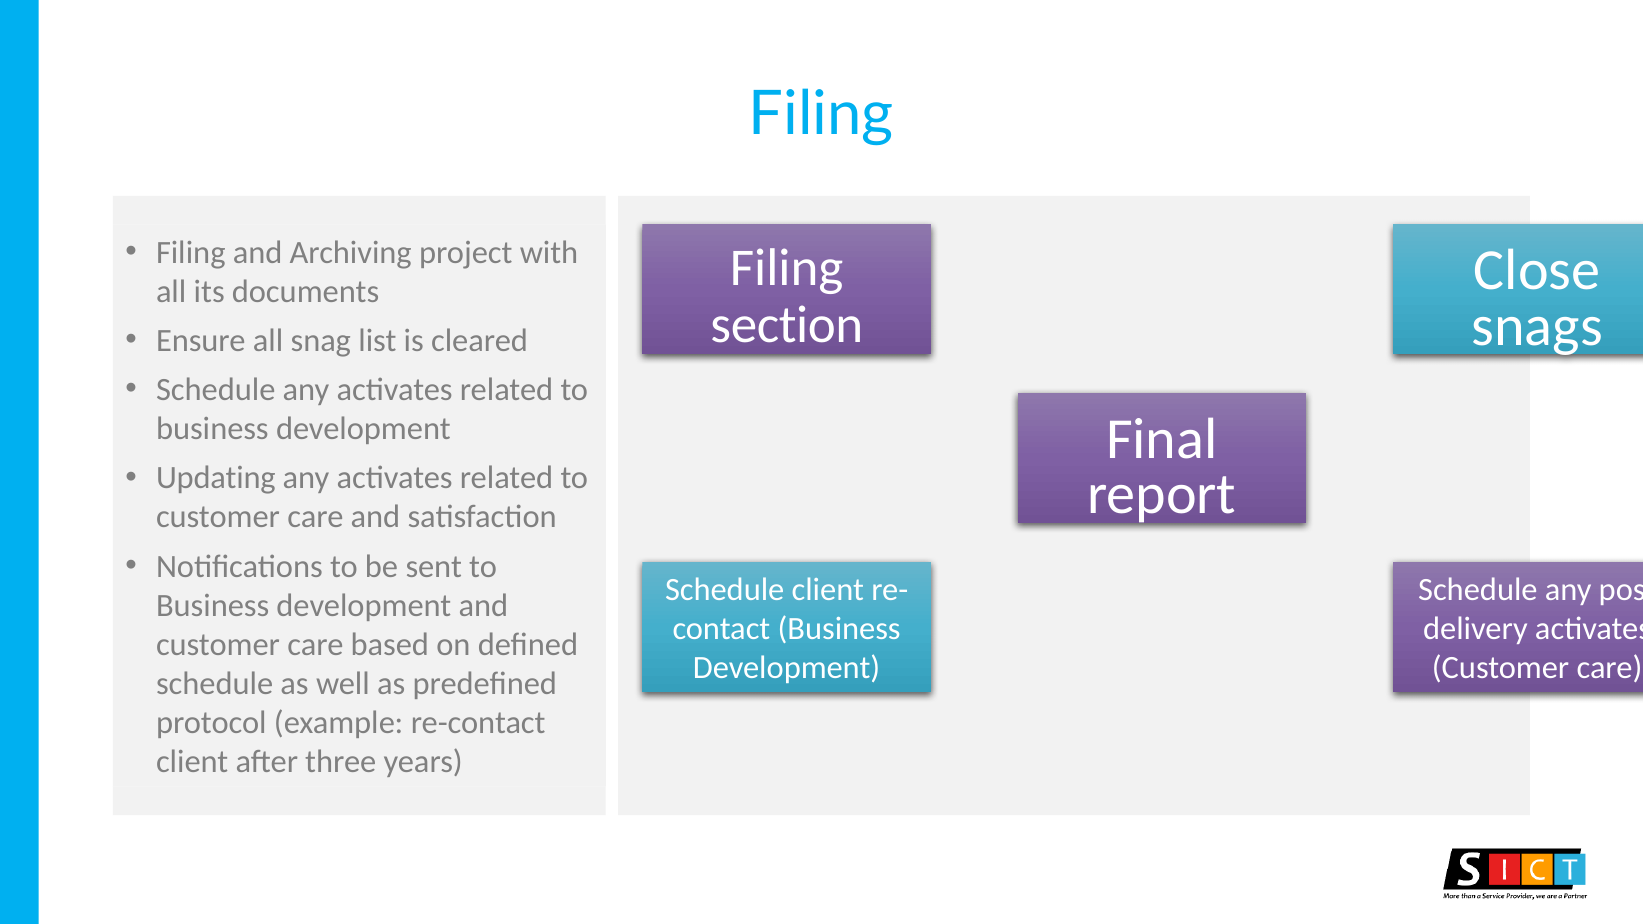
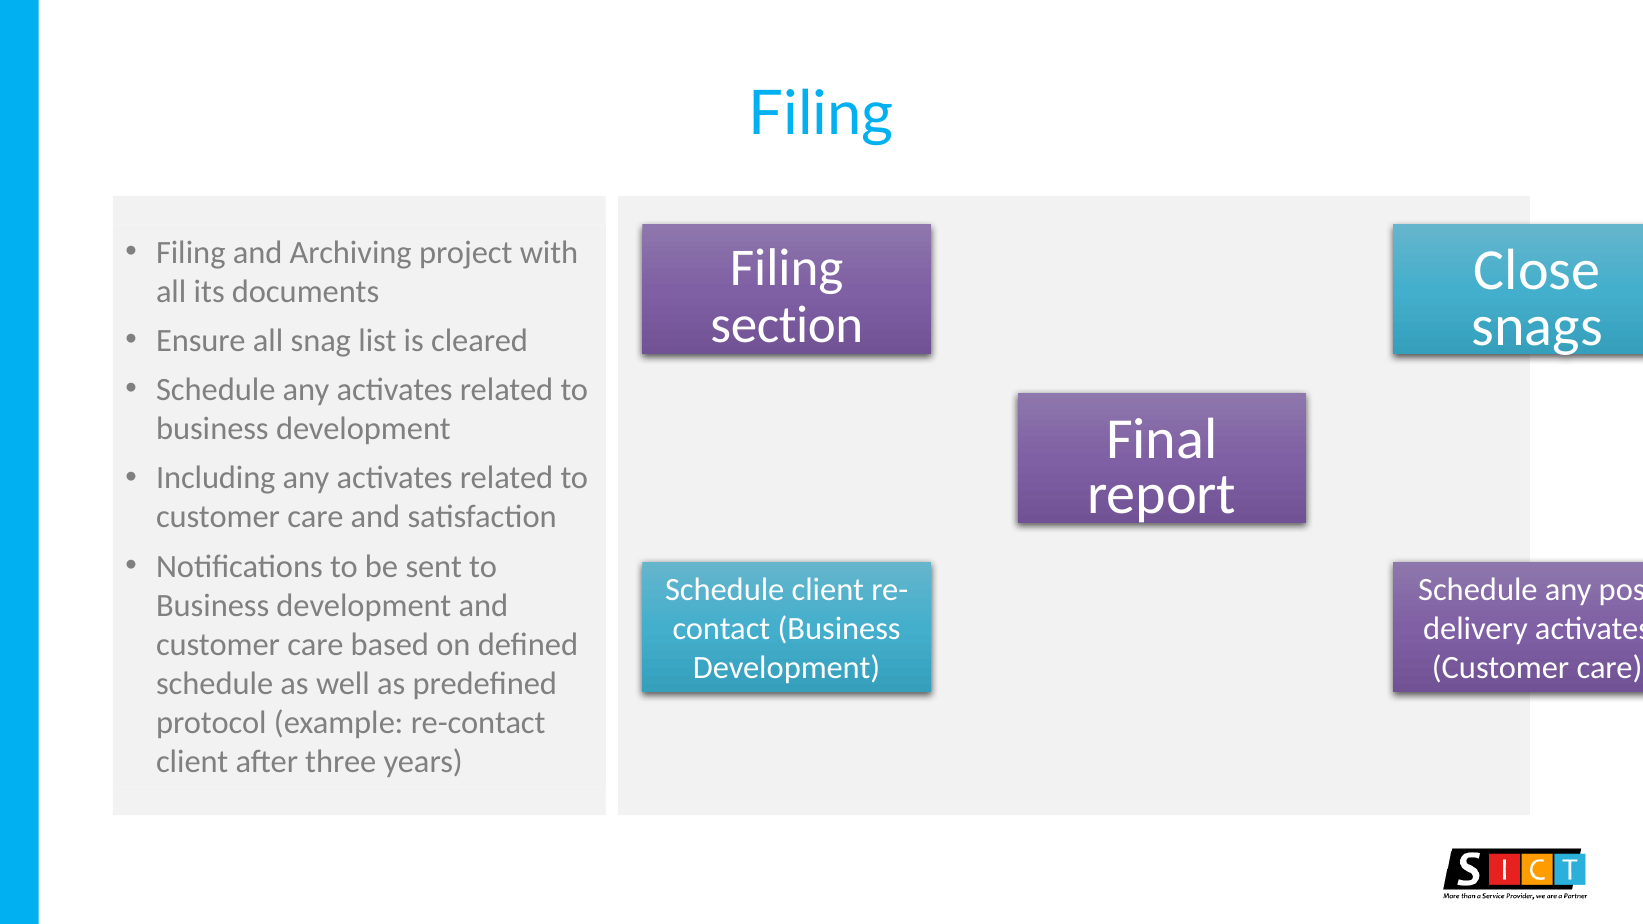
Updating: Updating -> Including (216, 478)
